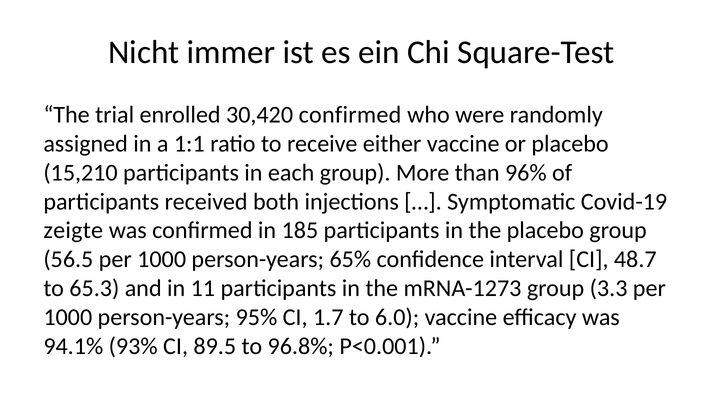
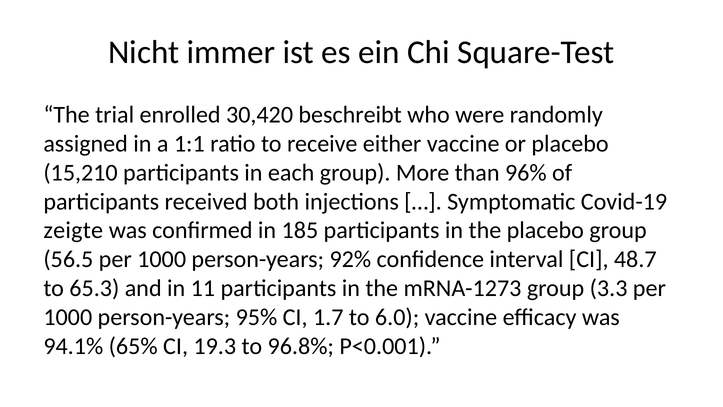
30,420 confirmed: confirmed -> beschreibt (350, 115)
65%: 65% -> 92% (350, 259)
93%: 93% -> 65% (133, 346)
89.5: 89.5 -> 19.3 (215, 346)
